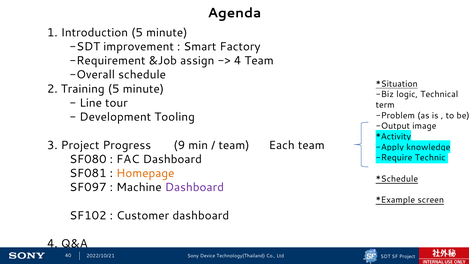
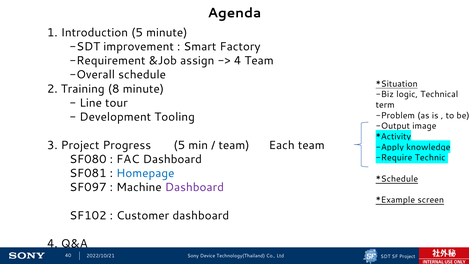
Training 5: 5 -> 8 (114, 89)
Progress 9: 9 -> 5 (179, 145)
Homepage colour: orange -> blue (145, 173)
